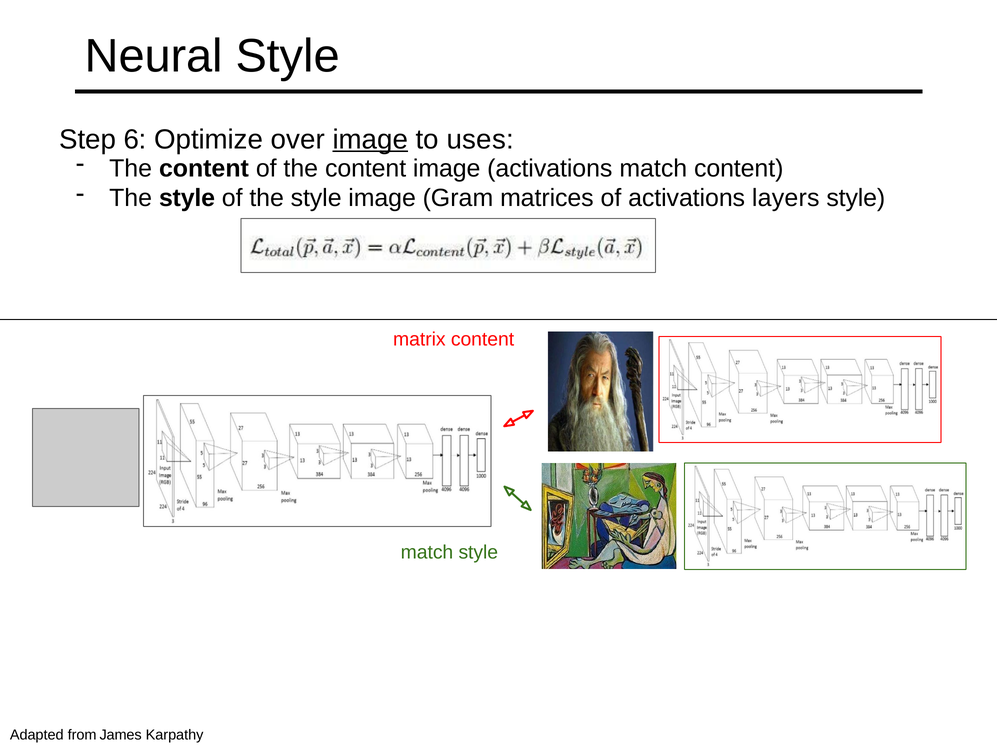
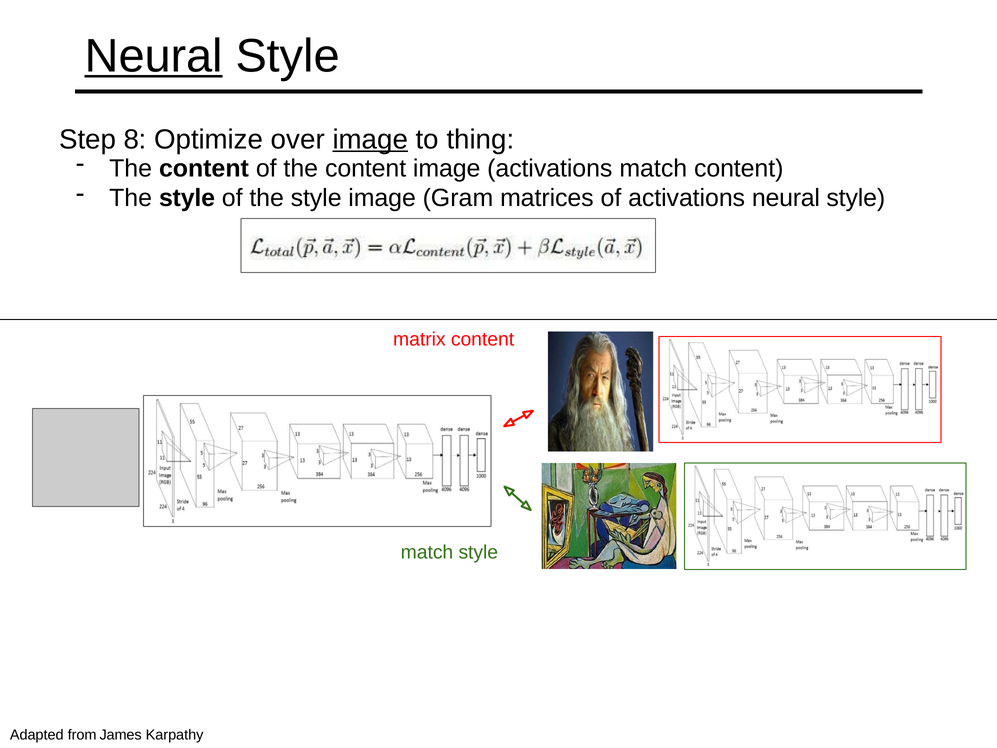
Neural underline: none -> present (154, 56)
6: 6 -> 8 (135, 139)
uses: uses -> thing (480, 139)
activations layers: layers -> neural (786, 198)
